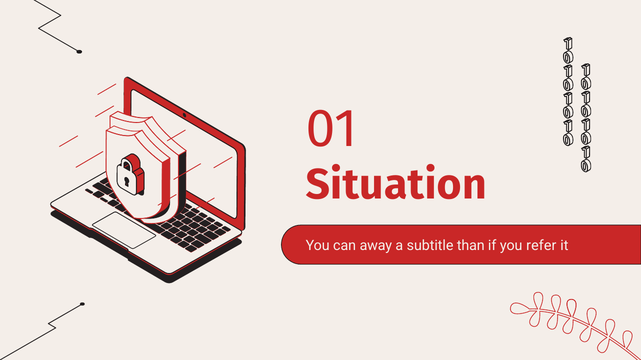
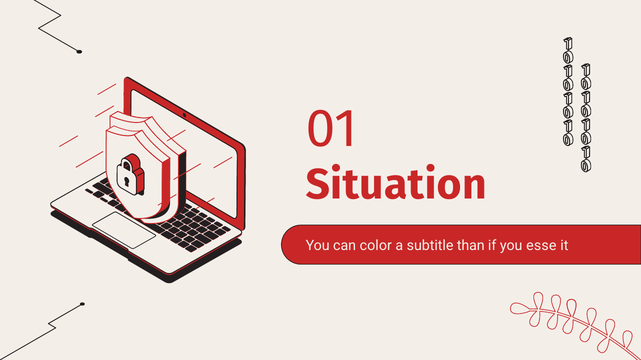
away: away -> color (376, 246)
refer: refer -> esse (541, 246)
